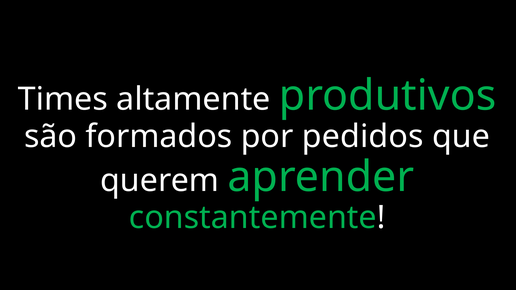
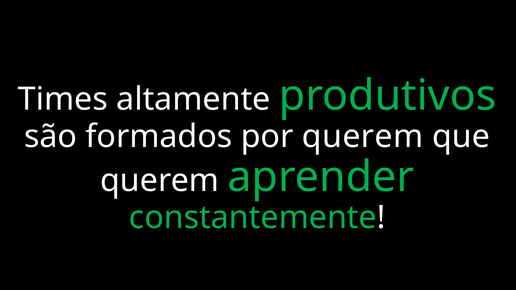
por pedidos: pedidos -> querem (363, 137)
